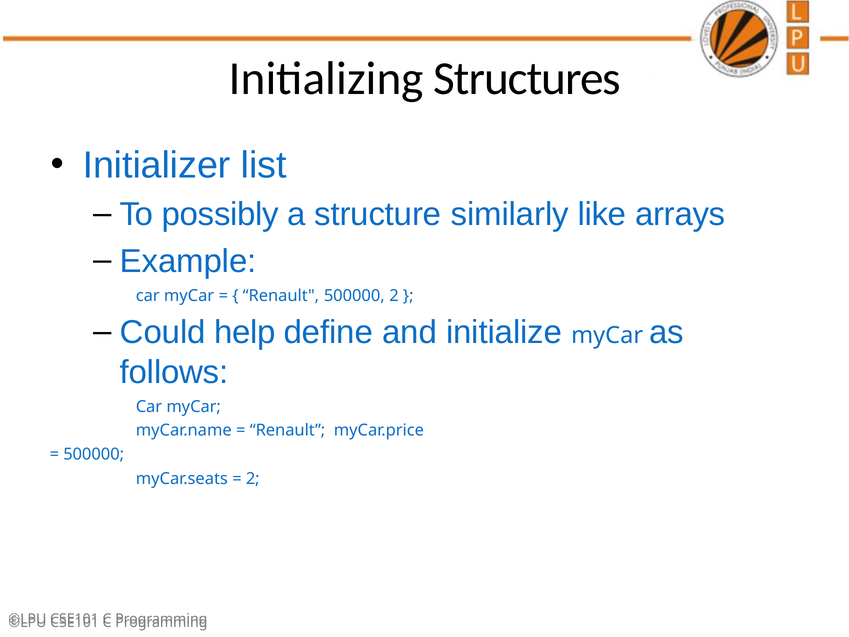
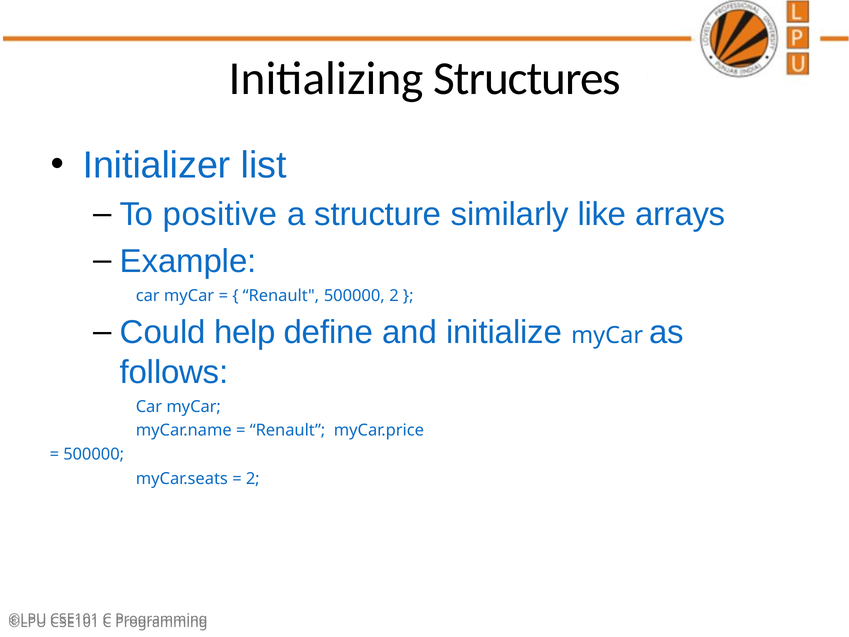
possibly: possibly -> positive (220, 214)
